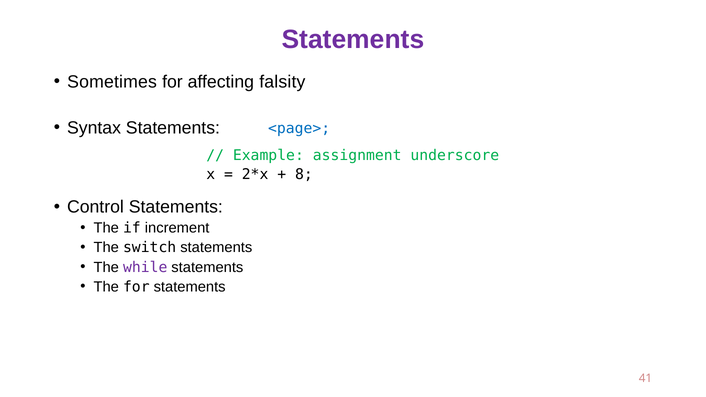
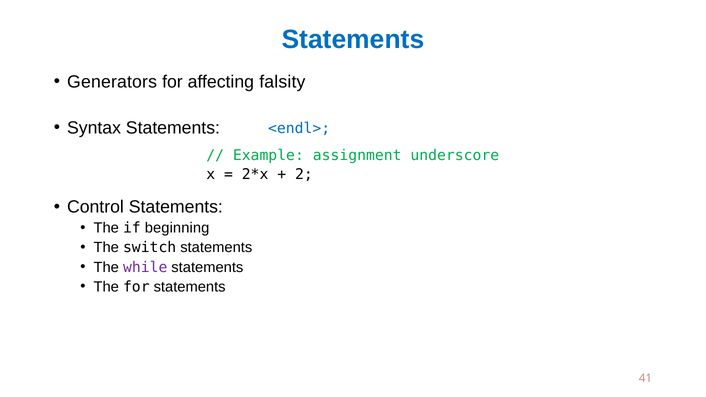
Statements colour: purple -> blue (353, 40)
Sometimes: Sometimes -> Generators (112, 82)
<page>: <page> -> <endl> (299, 129)
8: 8 -> 2 (304, 175)
increment: increment -> beginning (177, 228)
